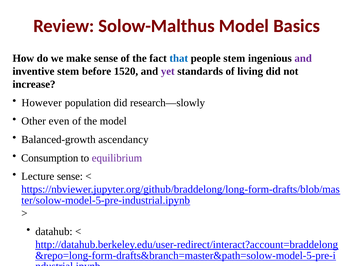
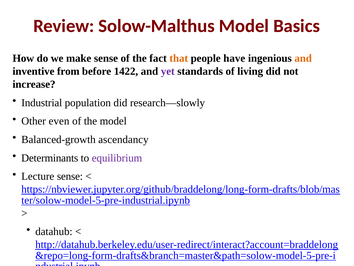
that colour: blue -> orange (179, 58)
people stem: stem -> have (234, 58)
and colour: purple -> orange (303, 58)
inventive stem: stem -> from (68, 71)
1520: 1520 -> 1422 (126, 71)
However: However -> Industrial (42, 102)
Consumption: Consumption -> Determinants (50, 158)
